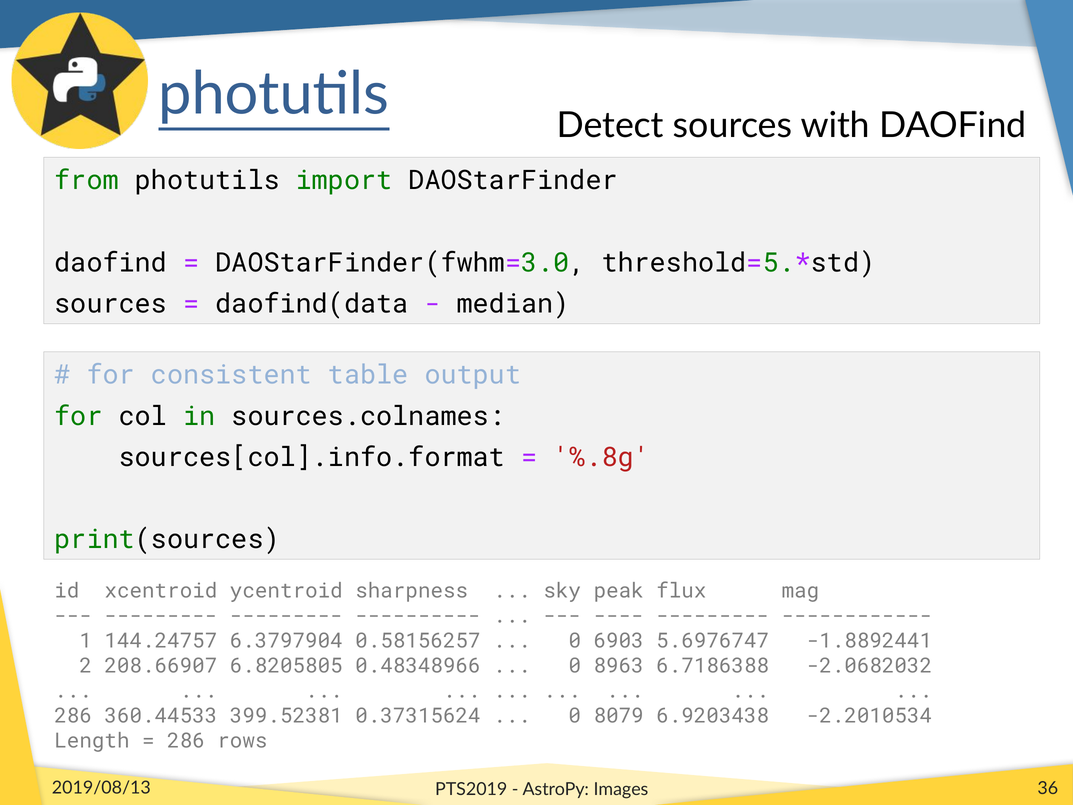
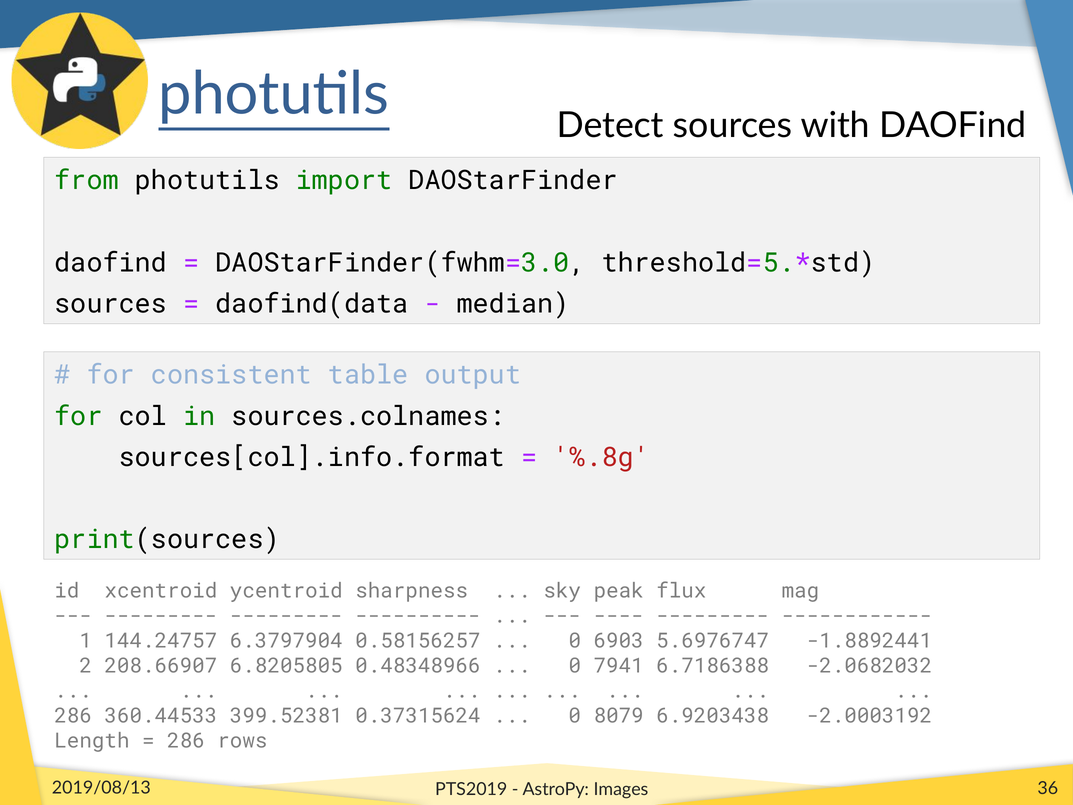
8963: 8963 -> 7941 (619, 666)
-2.2010534: -2.2010534 -> -2.0003192 (869, 716)
